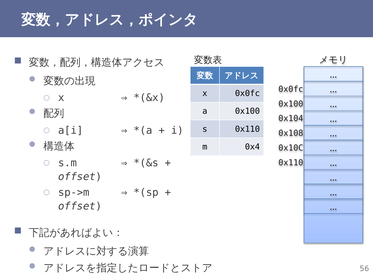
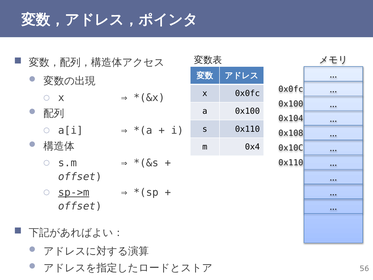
sp->m underline: none -> present (74, 192)
